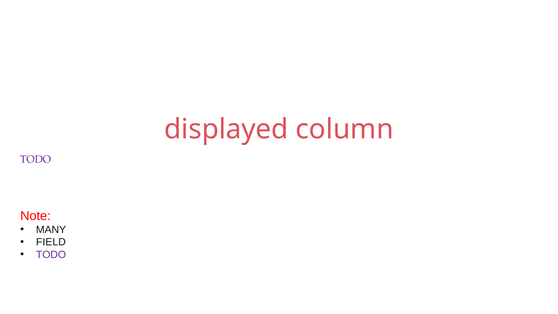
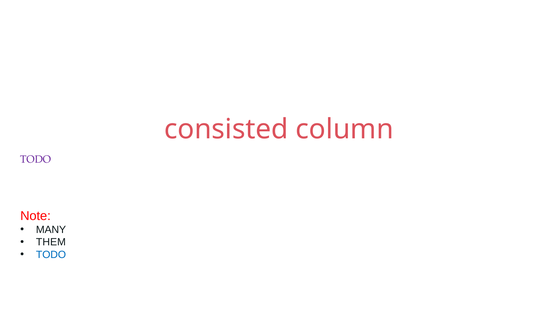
displayed: displayed -> consisted (226, 129)
FIELD: FIELD -> THEM (51, 242)
TODO colour: purple -> blue (51, 255)
